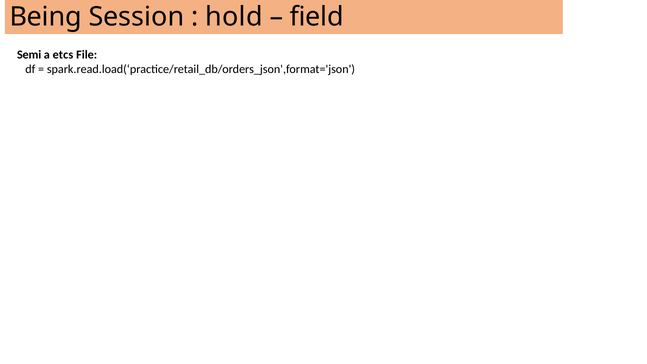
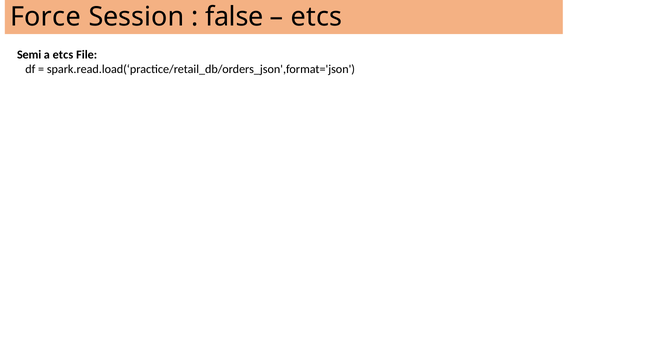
Being: Being -> Force (45, 17)
hold: hold -> false (234, 17)
field: field -> etcs (316, 17)
